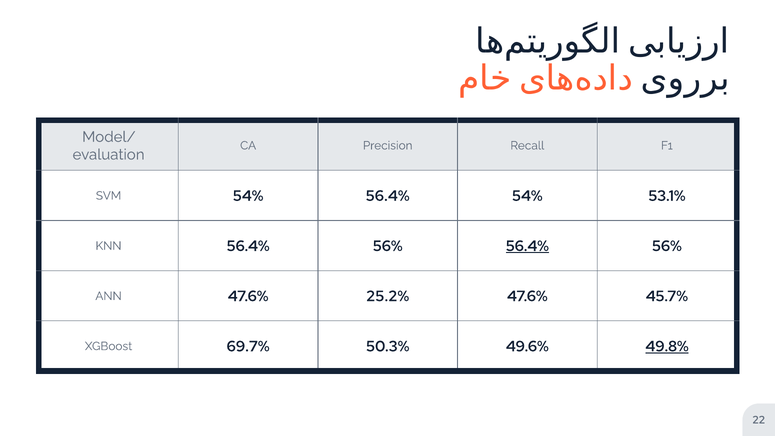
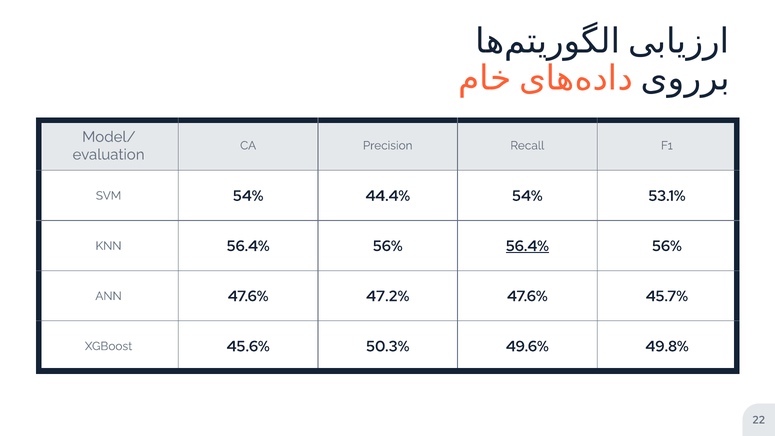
54% 56.4%: 56.4% -> 44.4% (388, 196)
25.2%: 25.2% -> 47.2% (388, 296)
69.7%: 69.7% -> 45.6% (248, 346)
49.8% underline: present -> none (667, 346)
